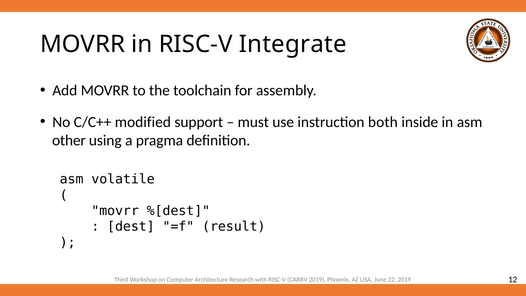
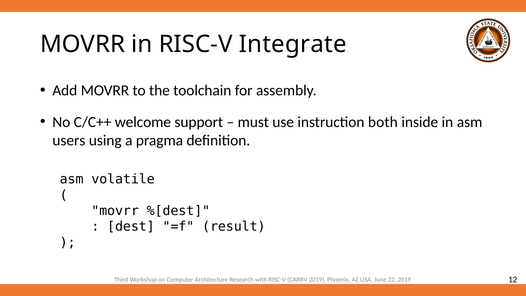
modified: modified -> welcome (143, 122)
other: other -> users (69, 140)
